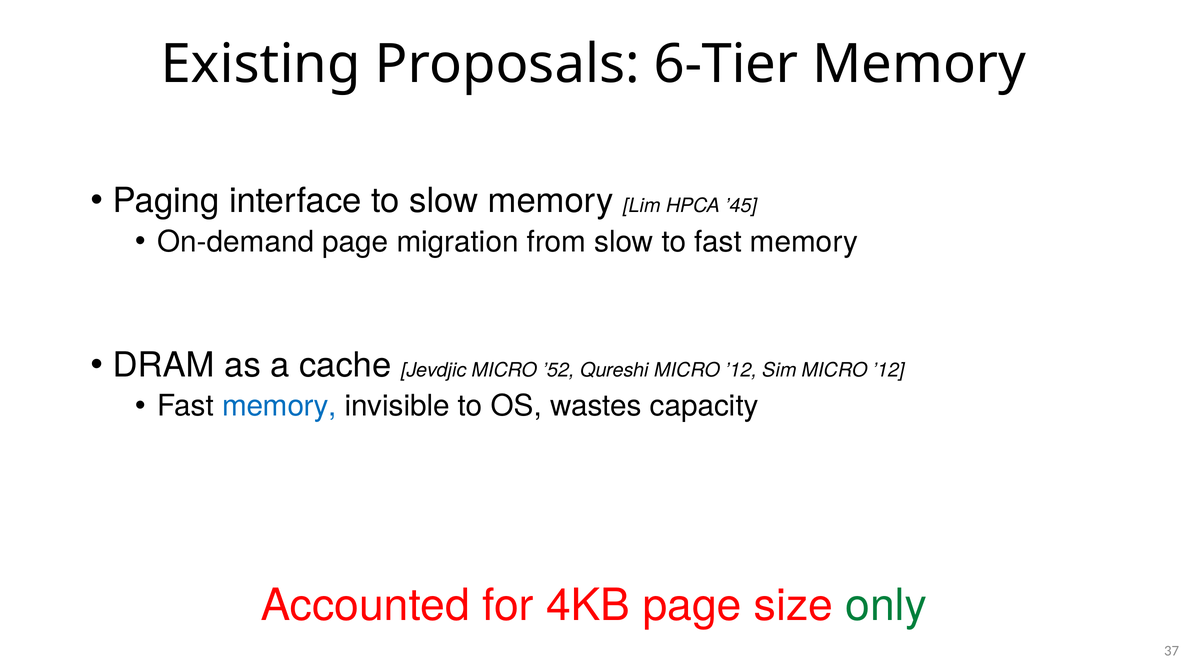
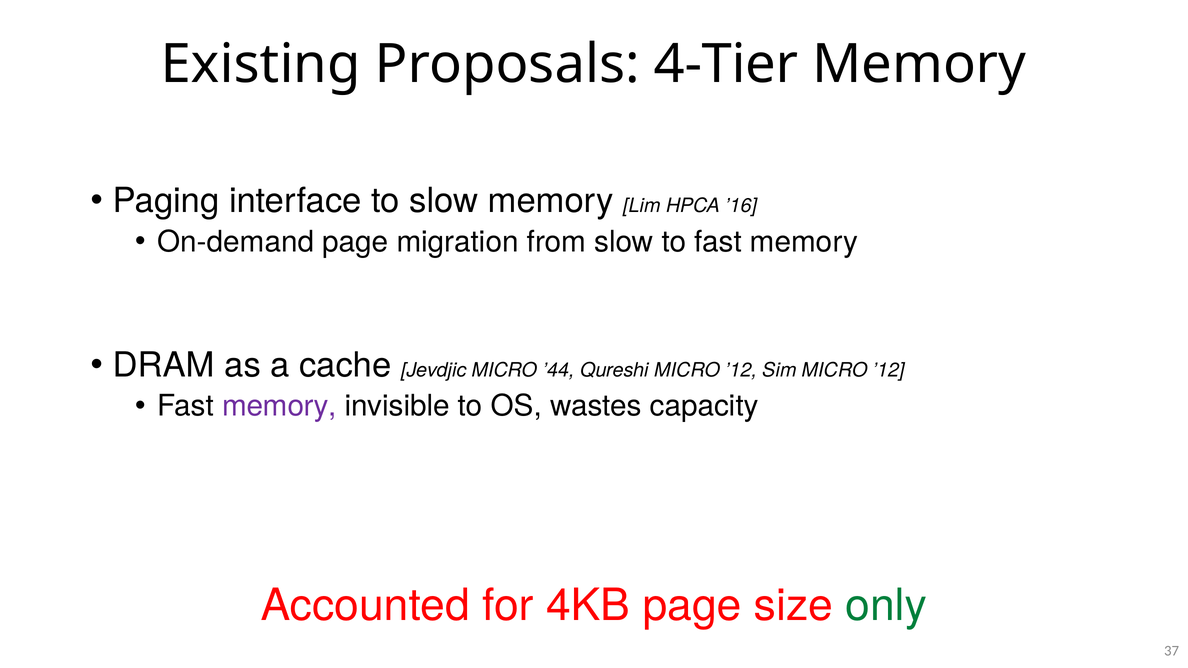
6-Tier: 6-Tier -> 4-Tier (726, 64)
’45: ’45 -> ’16 (741, 206)
’52: ’52 -> ’44 (559, 370)
memory colour: blue -> purple (279, 406)
